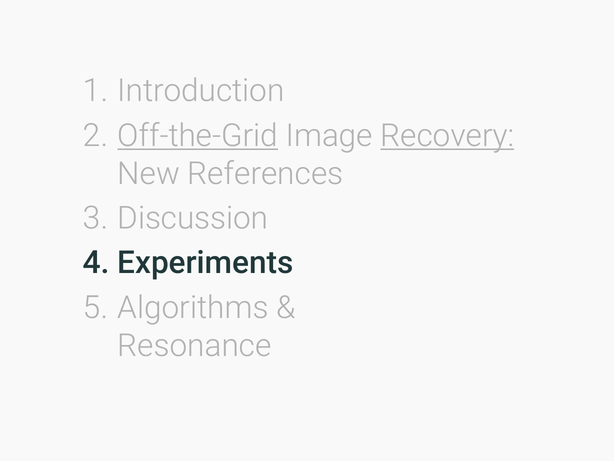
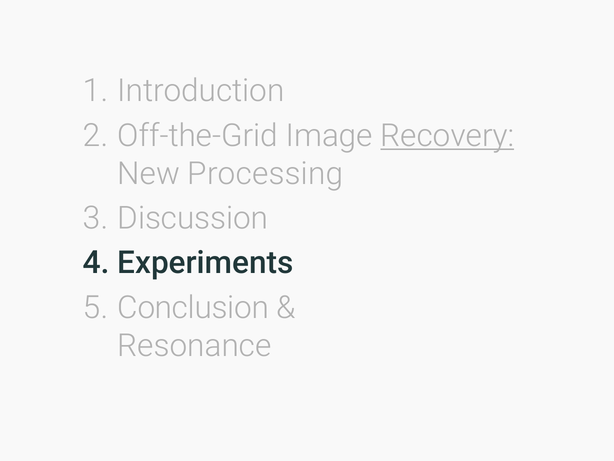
Off-the-Grid underline: present -> none (198, 136)
References: References -> Processing (265, 173)
Algorithms: Algorithms -> Conclusion (193, 307)
